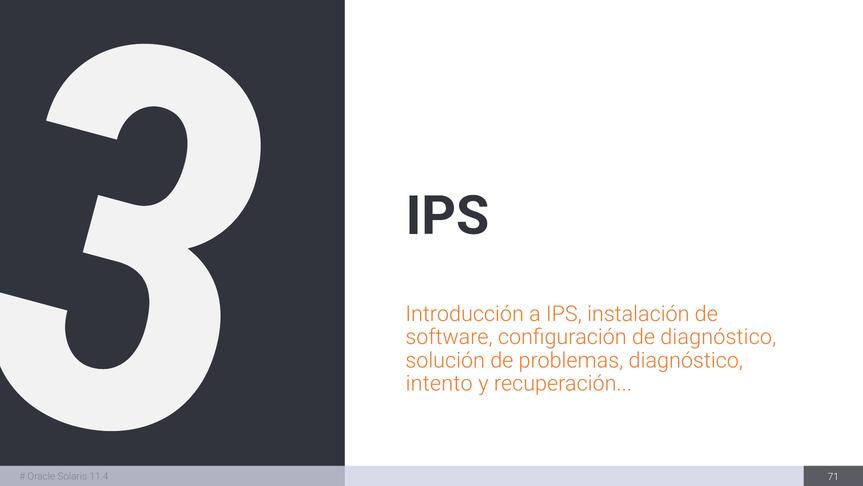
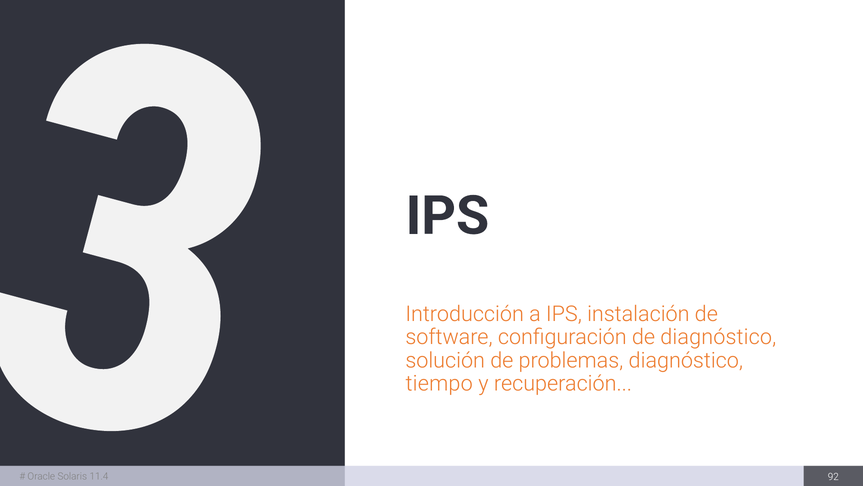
intento: intento -> tiempo (439, 383)
71: 71 -> 92 (833, 476)
